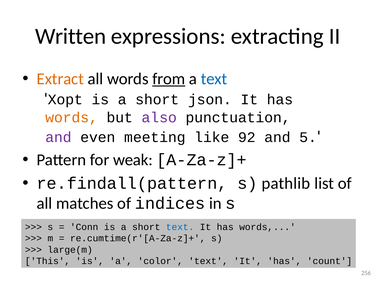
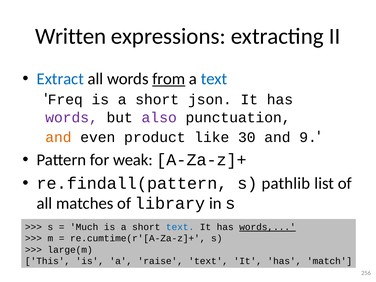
Extract colour: orange -> blue (60, 79)
Xopt: Xopt -> Freq (65, 100)
words colour: orange -> purple (72, 118)
and colour: purple -> orange (59, 137)
meeting: meeting -> product (155, 137)
92: 92 -> 30 (247, 137)
5: 5 -> 9 (308, 137)
indices: indices -> library (170, 203)
Conn: Conn -> Much (84, 227)
words underline: none -> present (267, 227)
color: color -> raise (160, 261)
count: count -> match (330, 261)
